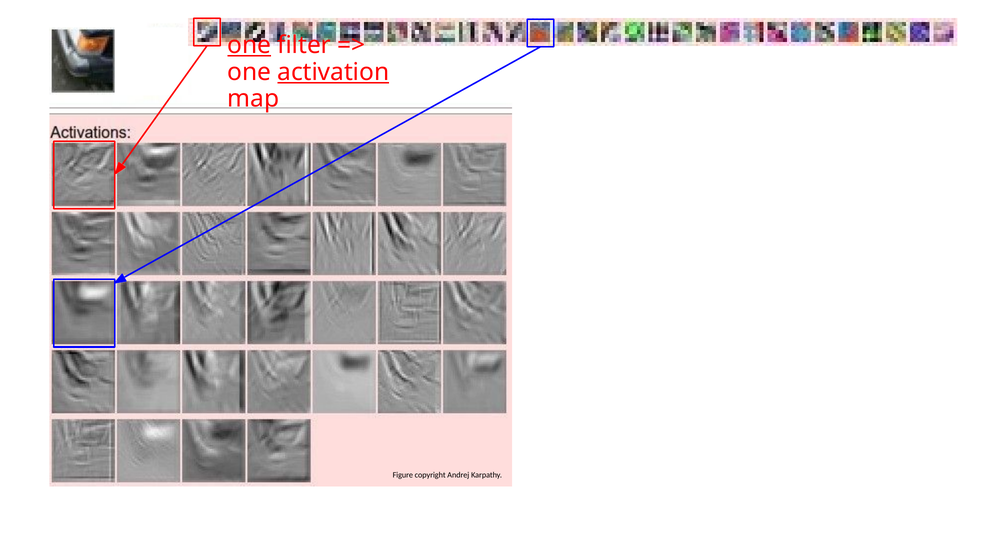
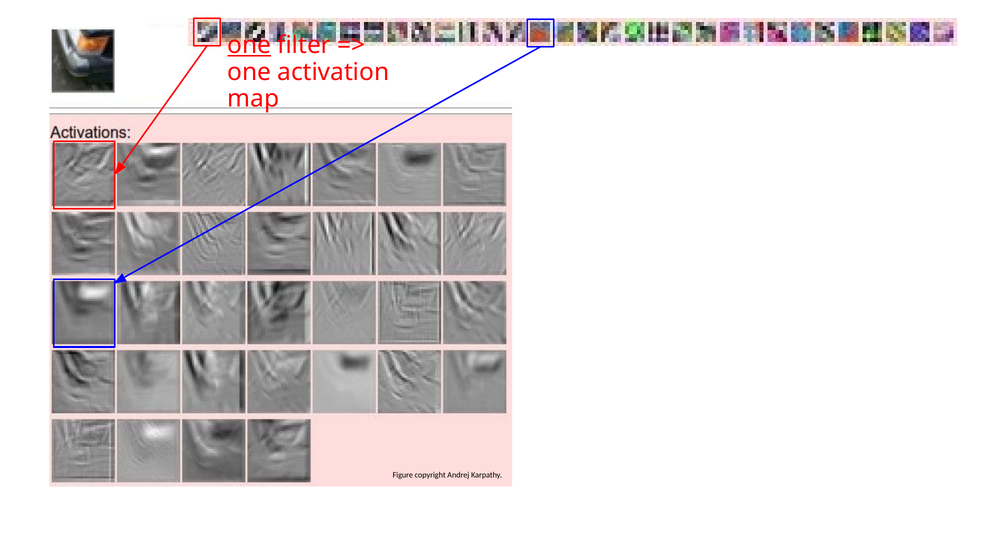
activation underline: present -> none (333, 72)
